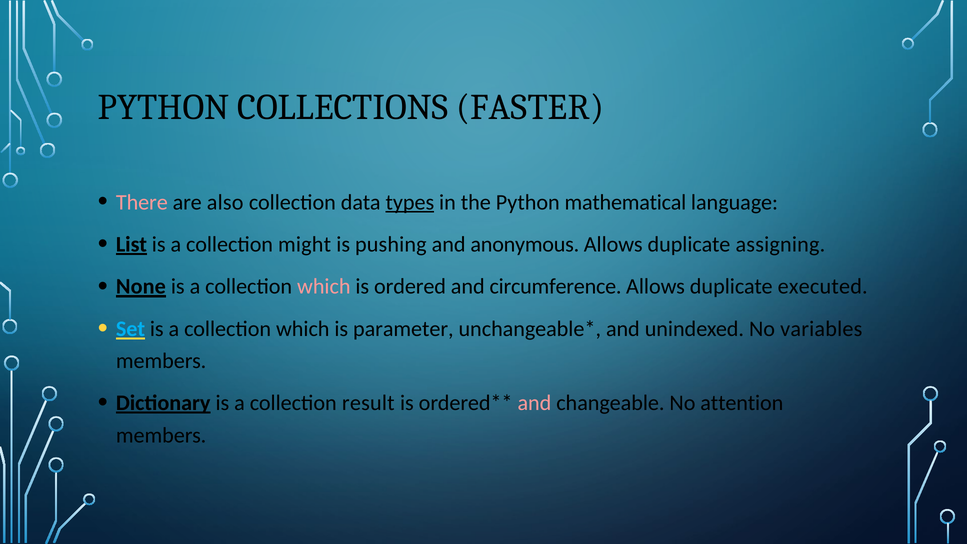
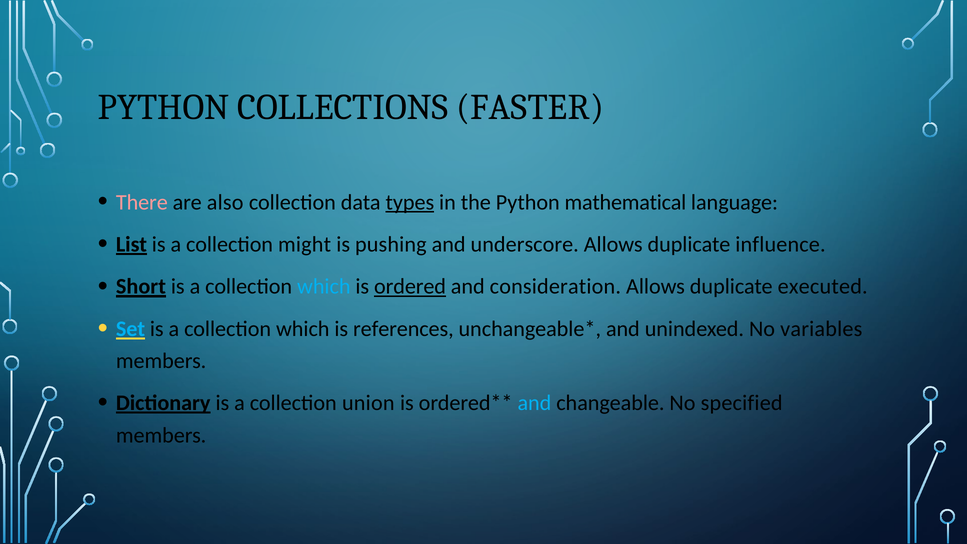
anonymous: anonymous -> underscore (525, 244)
assigning: assigning -> influence (780, 244)
None: None -> Short (141, 287)
which colour: pink -> light blue (324, 287)
ordered underline: none -> present (410, 287)
circumference: circumference -> consideration (555, 287)
parameter: parameter -> references (403, 329)
result: result -> union (368, 403)
and colour: pink -> light blue (534, 403)
attention: attention -> specified (742, 403)
